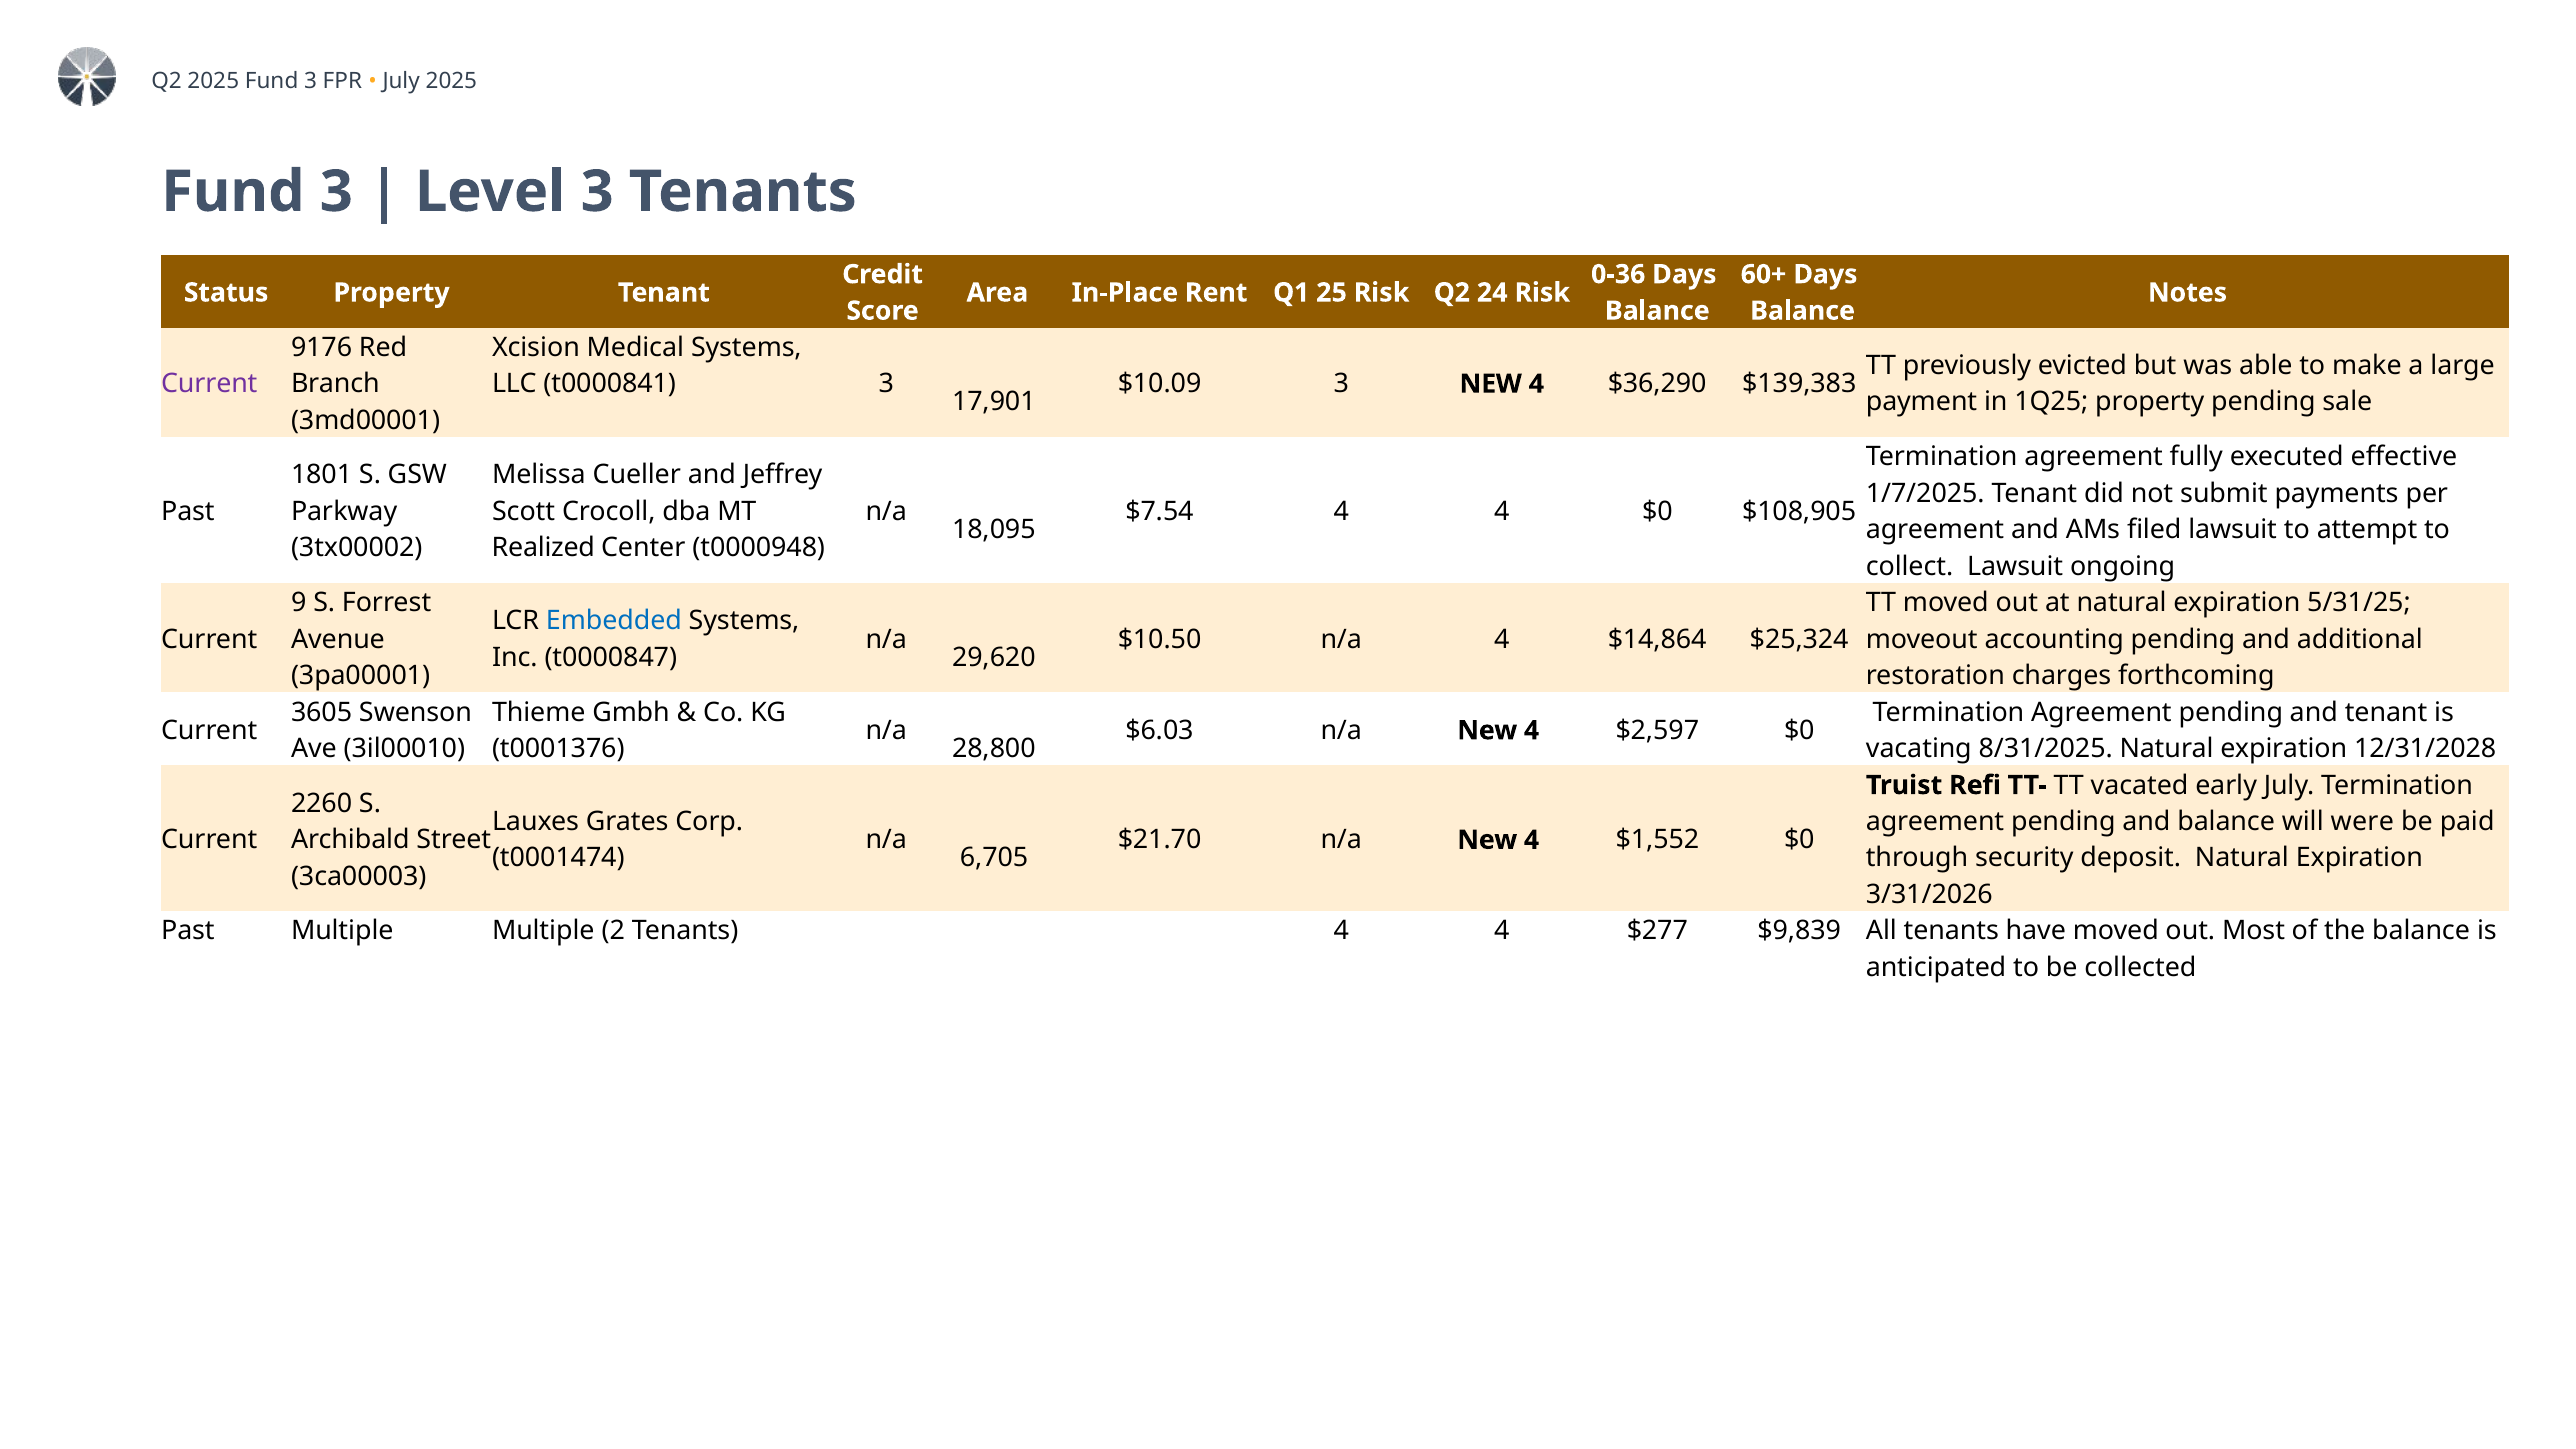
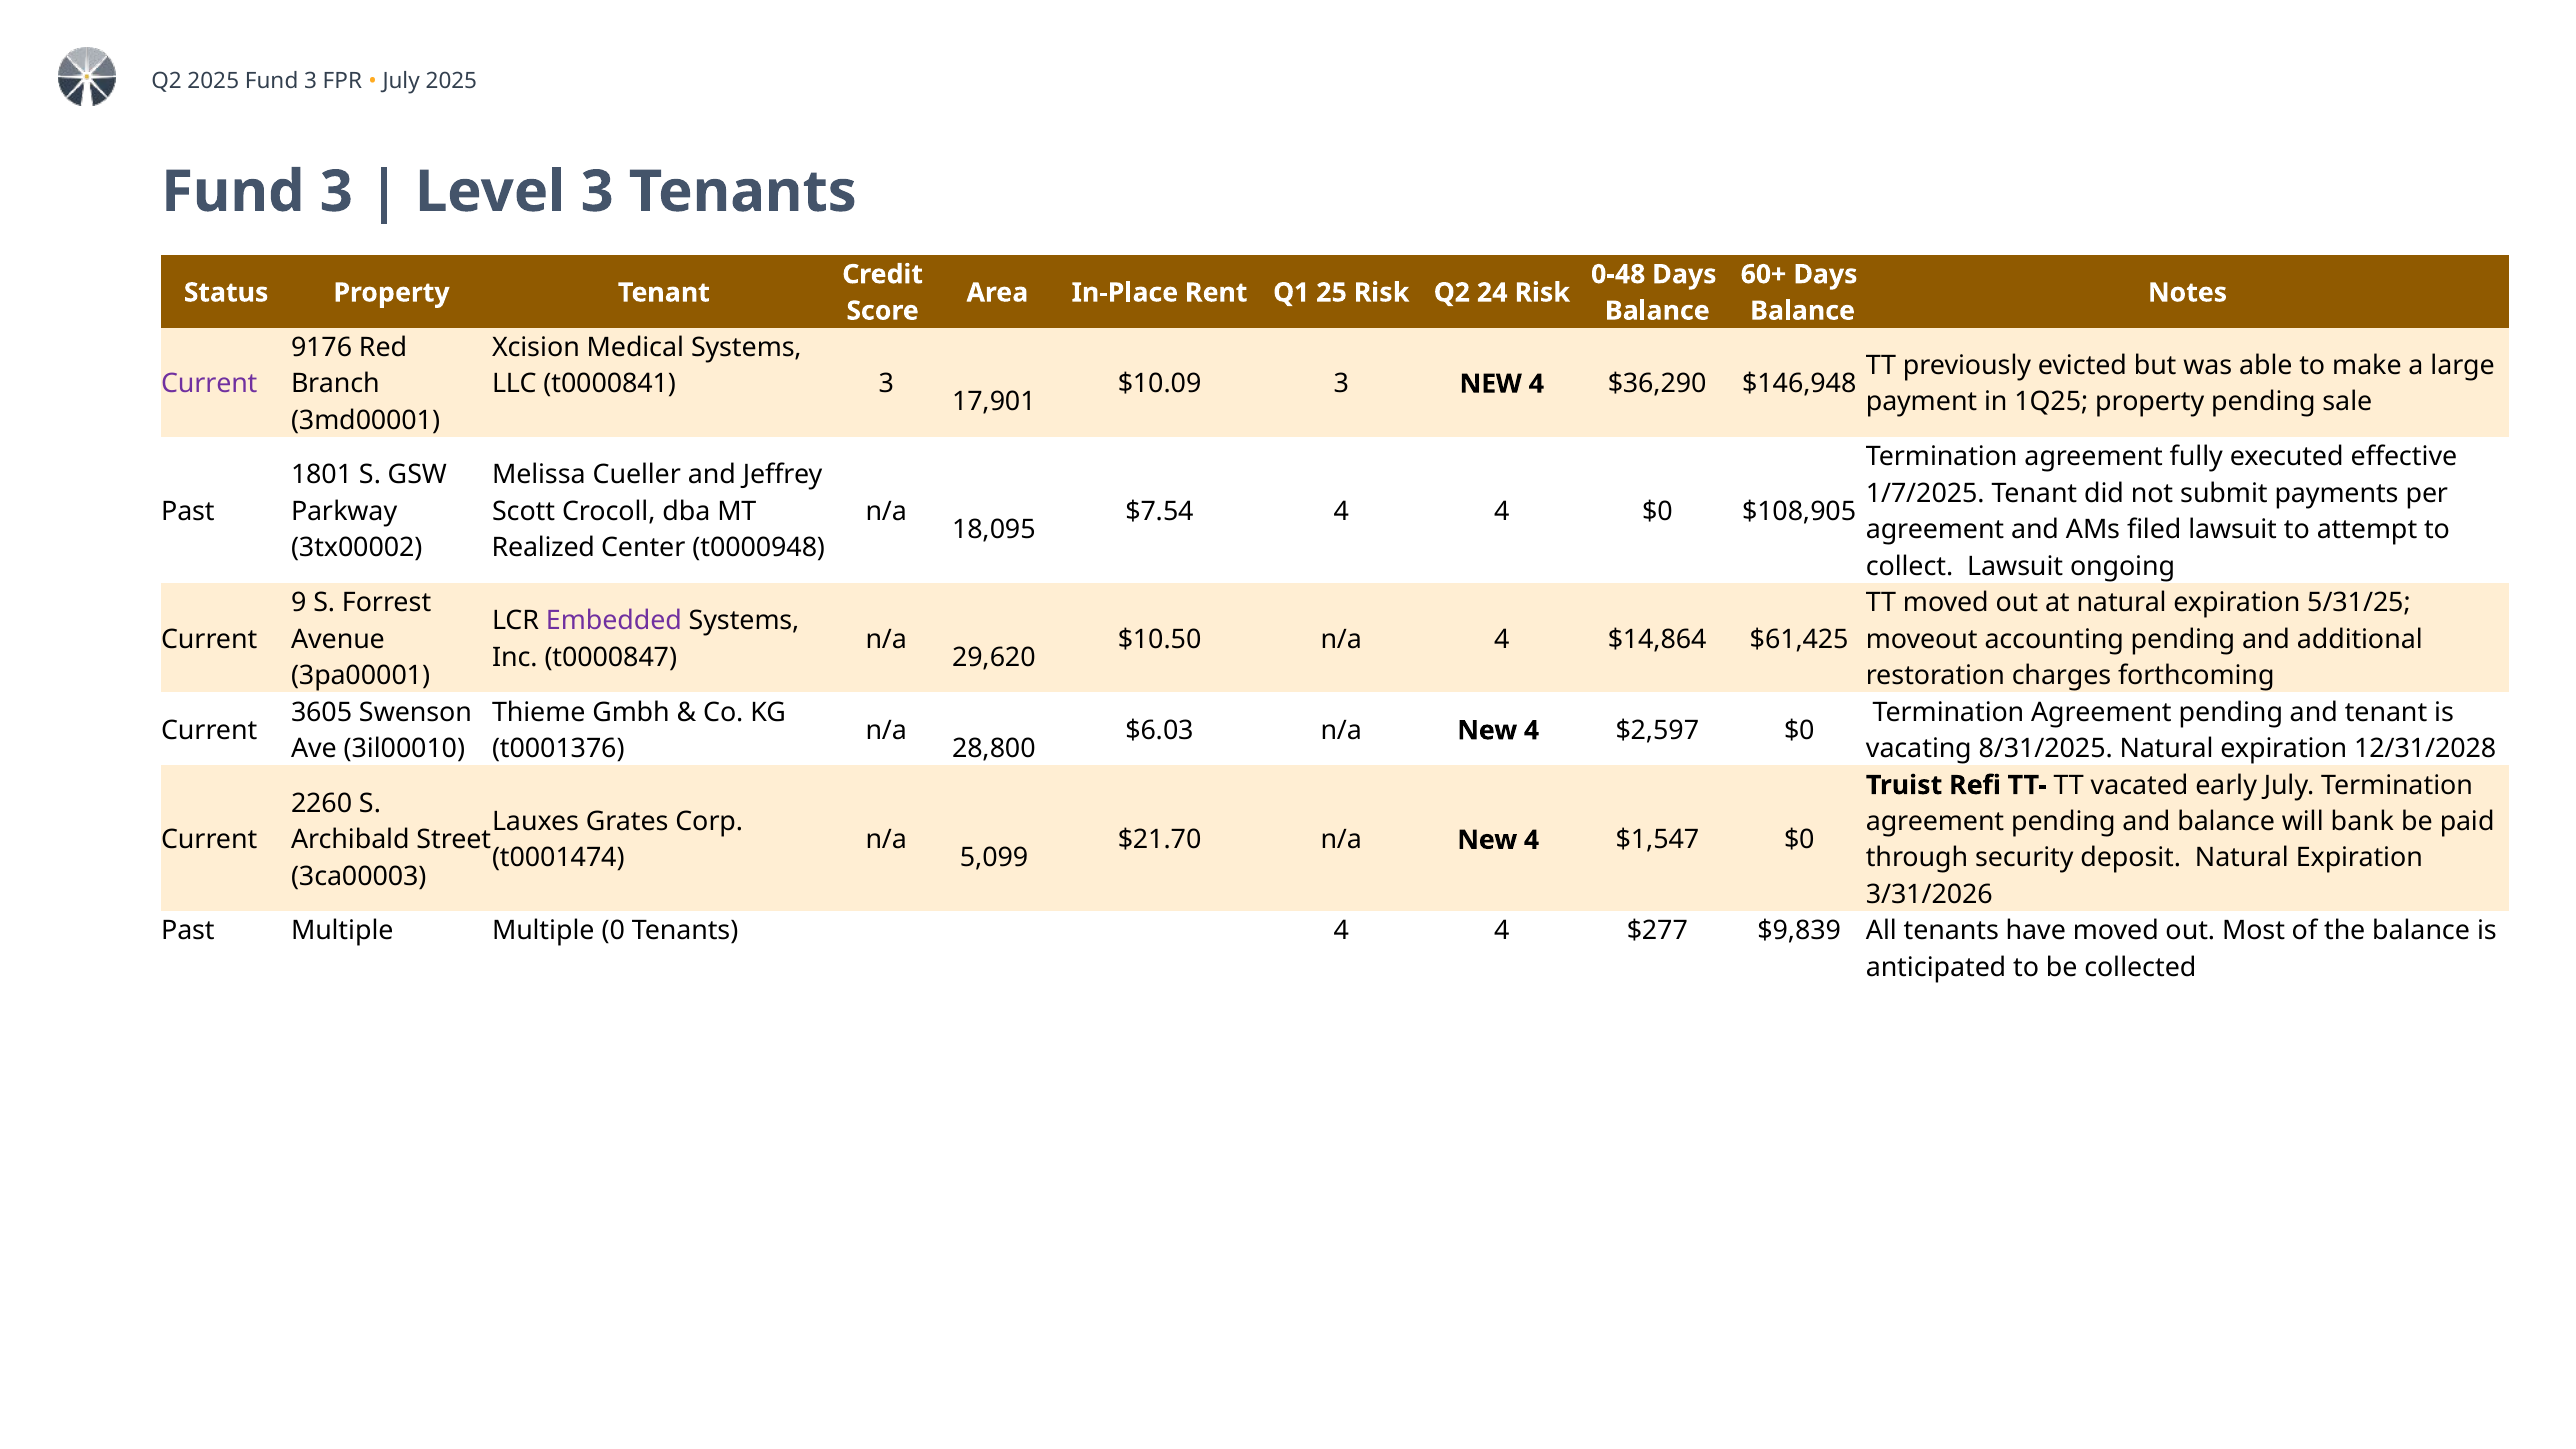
0-36: 0-36 -> 0-48 (1618, 274)
$139,383: $139,383 -> $146,948 (1799, 384)
Embedded colour: blue -> purple (614, 621)
$25,324: $25,324 -> $61,425 (1799, 639)
were: were -> bank (2362, 822)
$1,552: $1,552 -> $1,547 (1657, 840)
6,705: 6,705 -> 5,099 (994, 858)
2: 2 -> 0 (613, 931)
